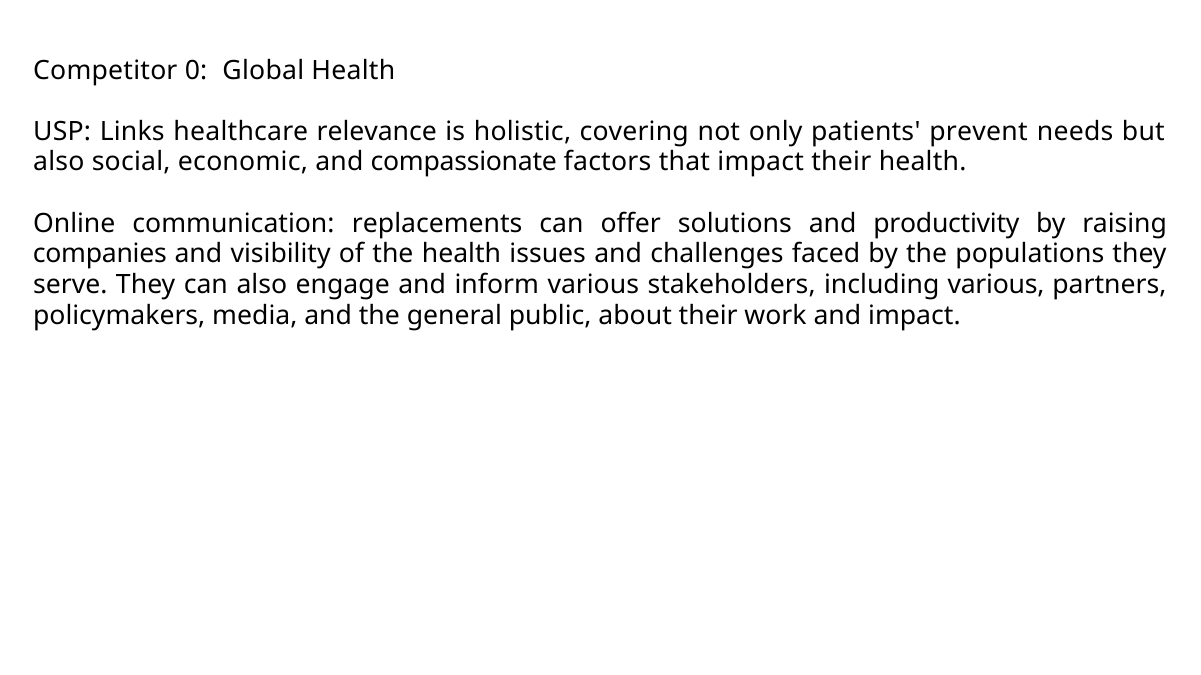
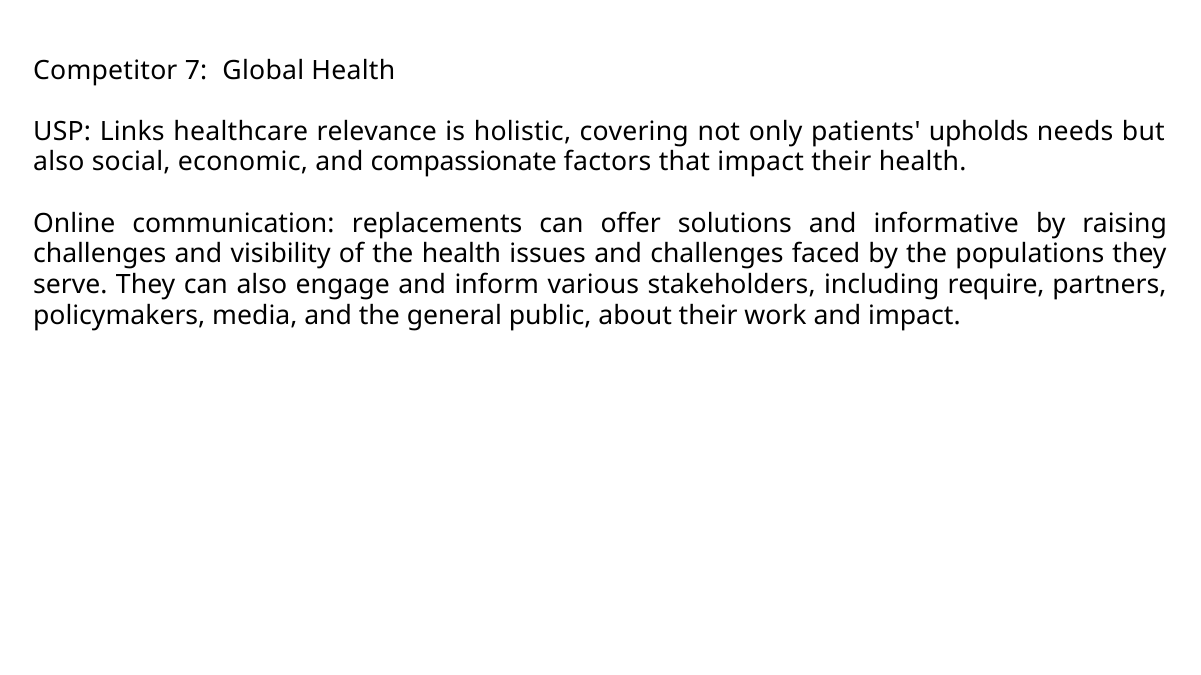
0: 0 -> 7 (196, 70)
prevent: prevent -> upholds (979, 132)
productivity: productivity -> informative (946, 224)
companies: companies -> challenges (100, 254)
including various: various -> require (996, 285)
